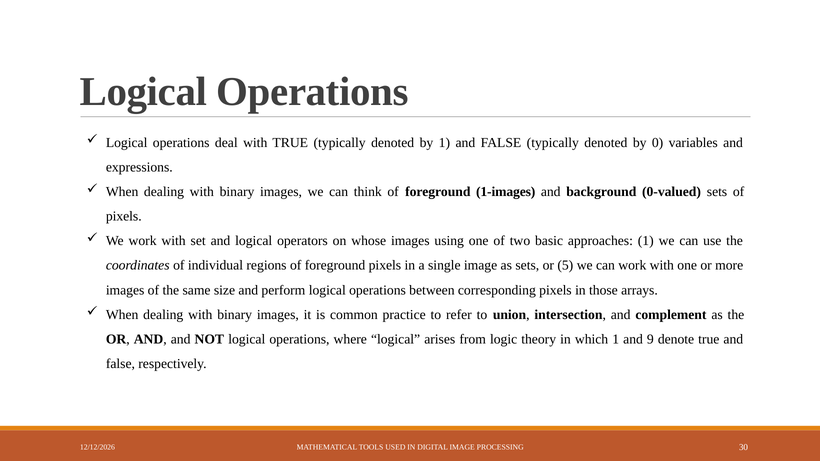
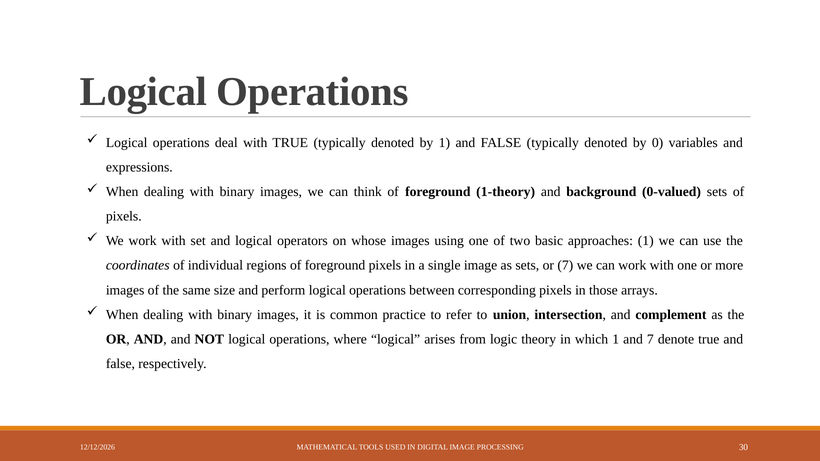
1-images: 1-images -> 1-theory (506, 192)
or 5: 5 -> 7 (565, 266)
and 9: 9 -> 7 (650, 339)
